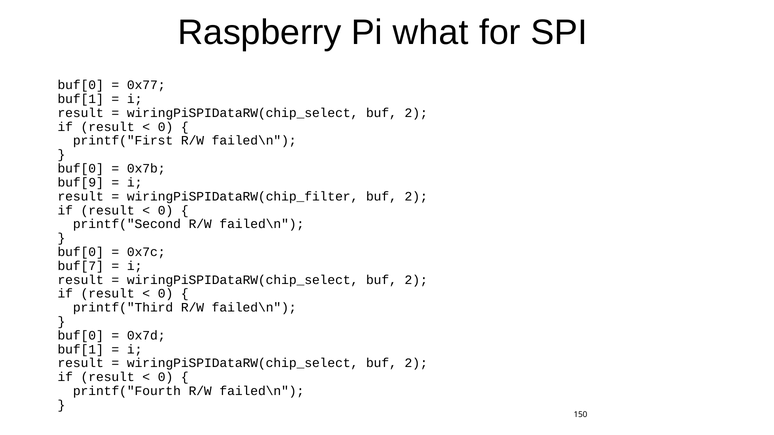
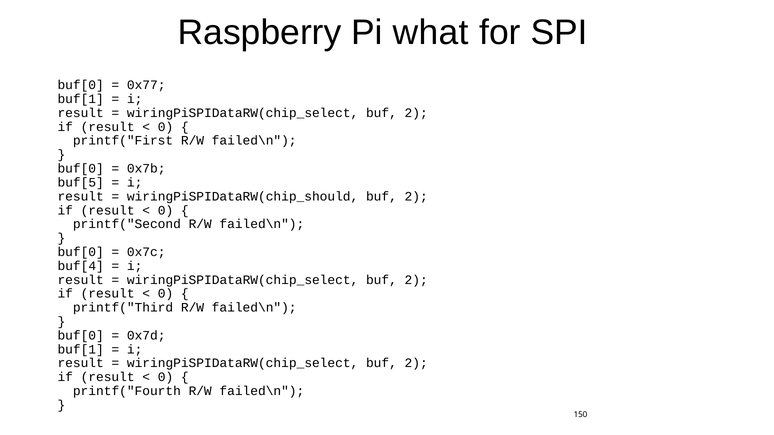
buf[9: buf[9 -> buf[5 (81, 183)
wiringPiSPIDataRW(chip_filter: wiringPiSPIDataRW(chip_filter -> wiringPiSPIDataRW(chip_should (243, 197)
buf[7: buf[7 -> buf[4 (81, 266)
